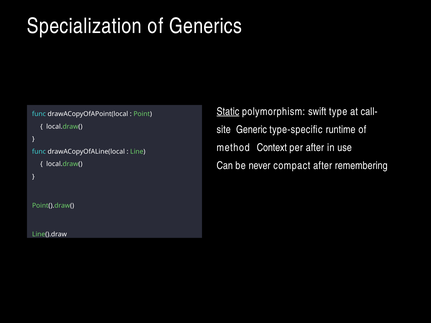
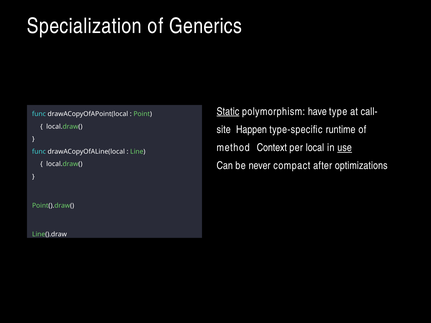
swift: swift -> have (317, 112)
Generic: Generic -> Happen (252, 130)
per after: after -> local (315, 148)
use underline: none -> present (345, 148)
remembering: remembering -> optimizations (361, 166)
